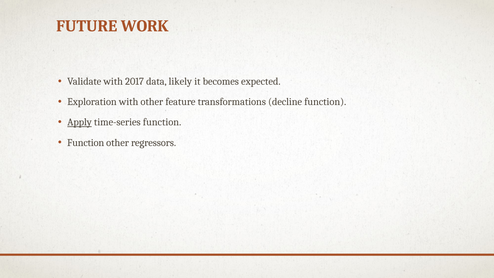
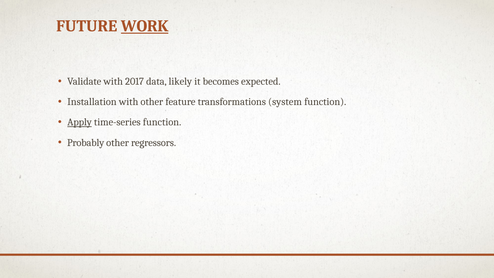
WORK underline: none -> present (145, 26)
Exploration: Exploration -> Installation (92, 102)
decline: decline -> system (285, 102)
Function: Function -> Probably (86, 143)
